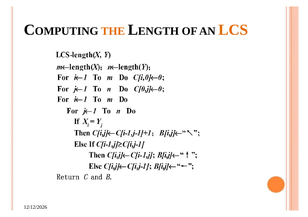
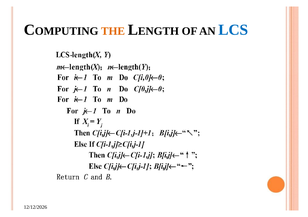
LCS colour: orange -> blue (233, 30)
